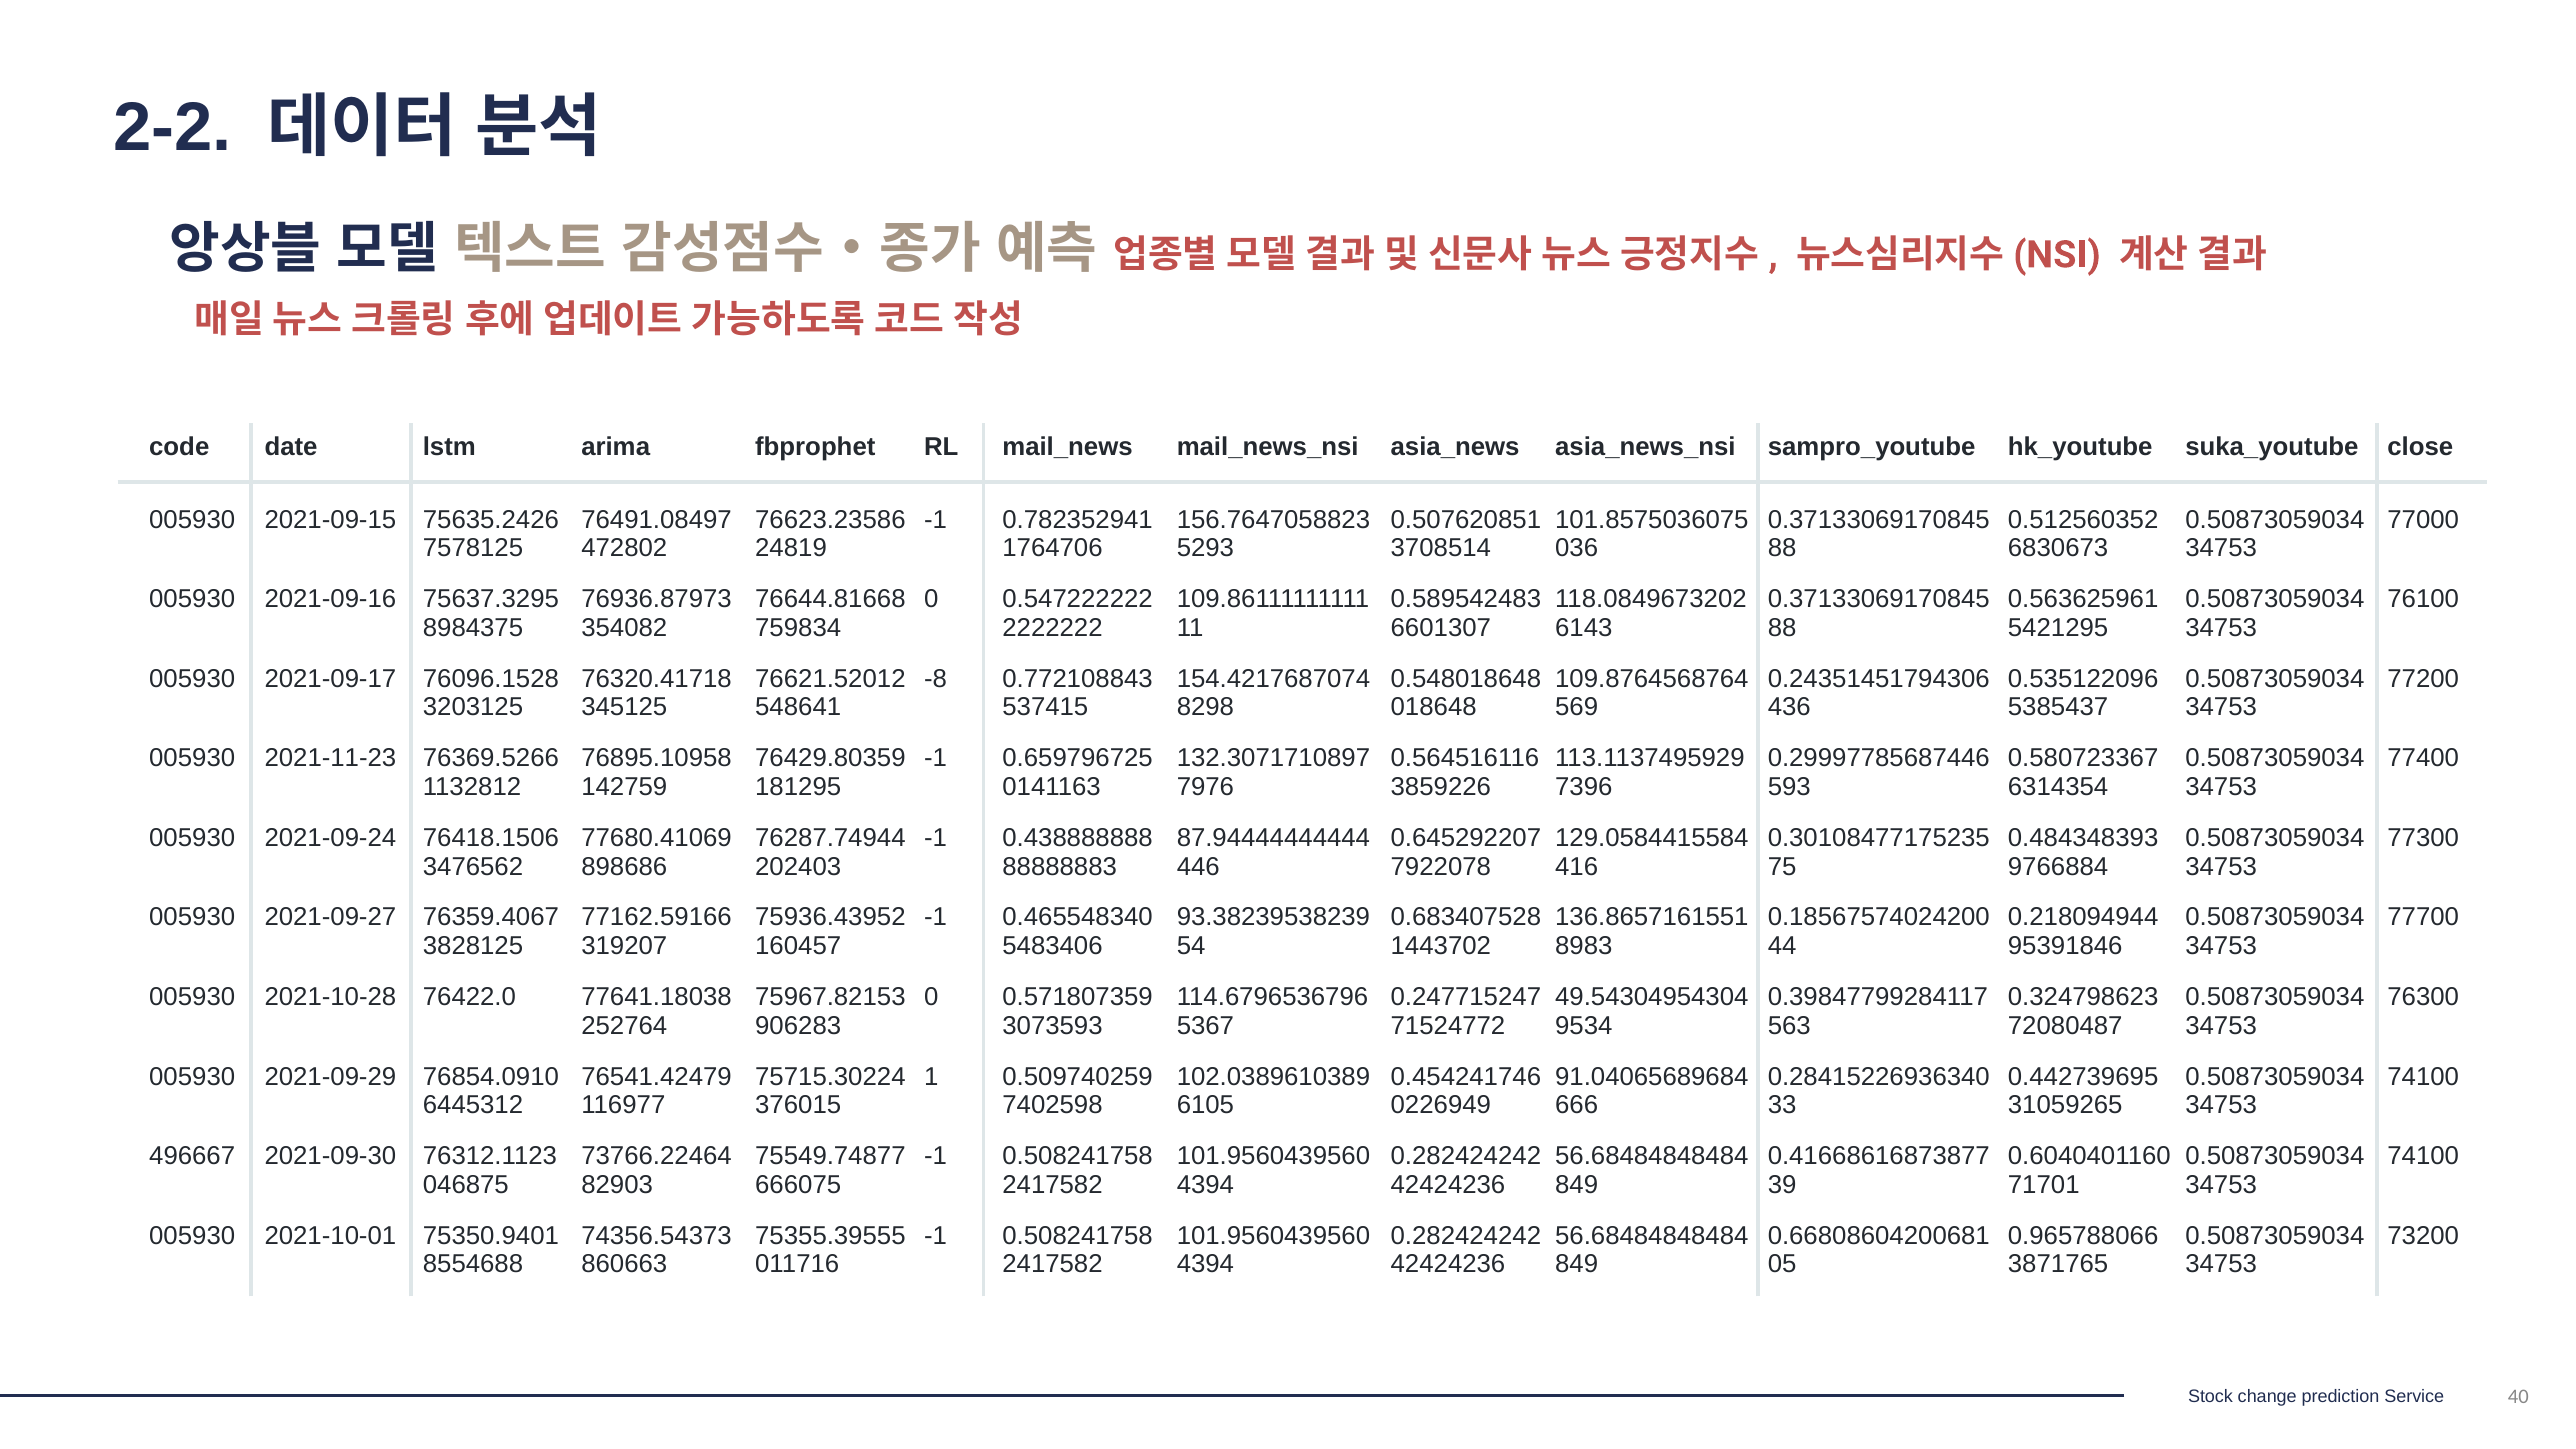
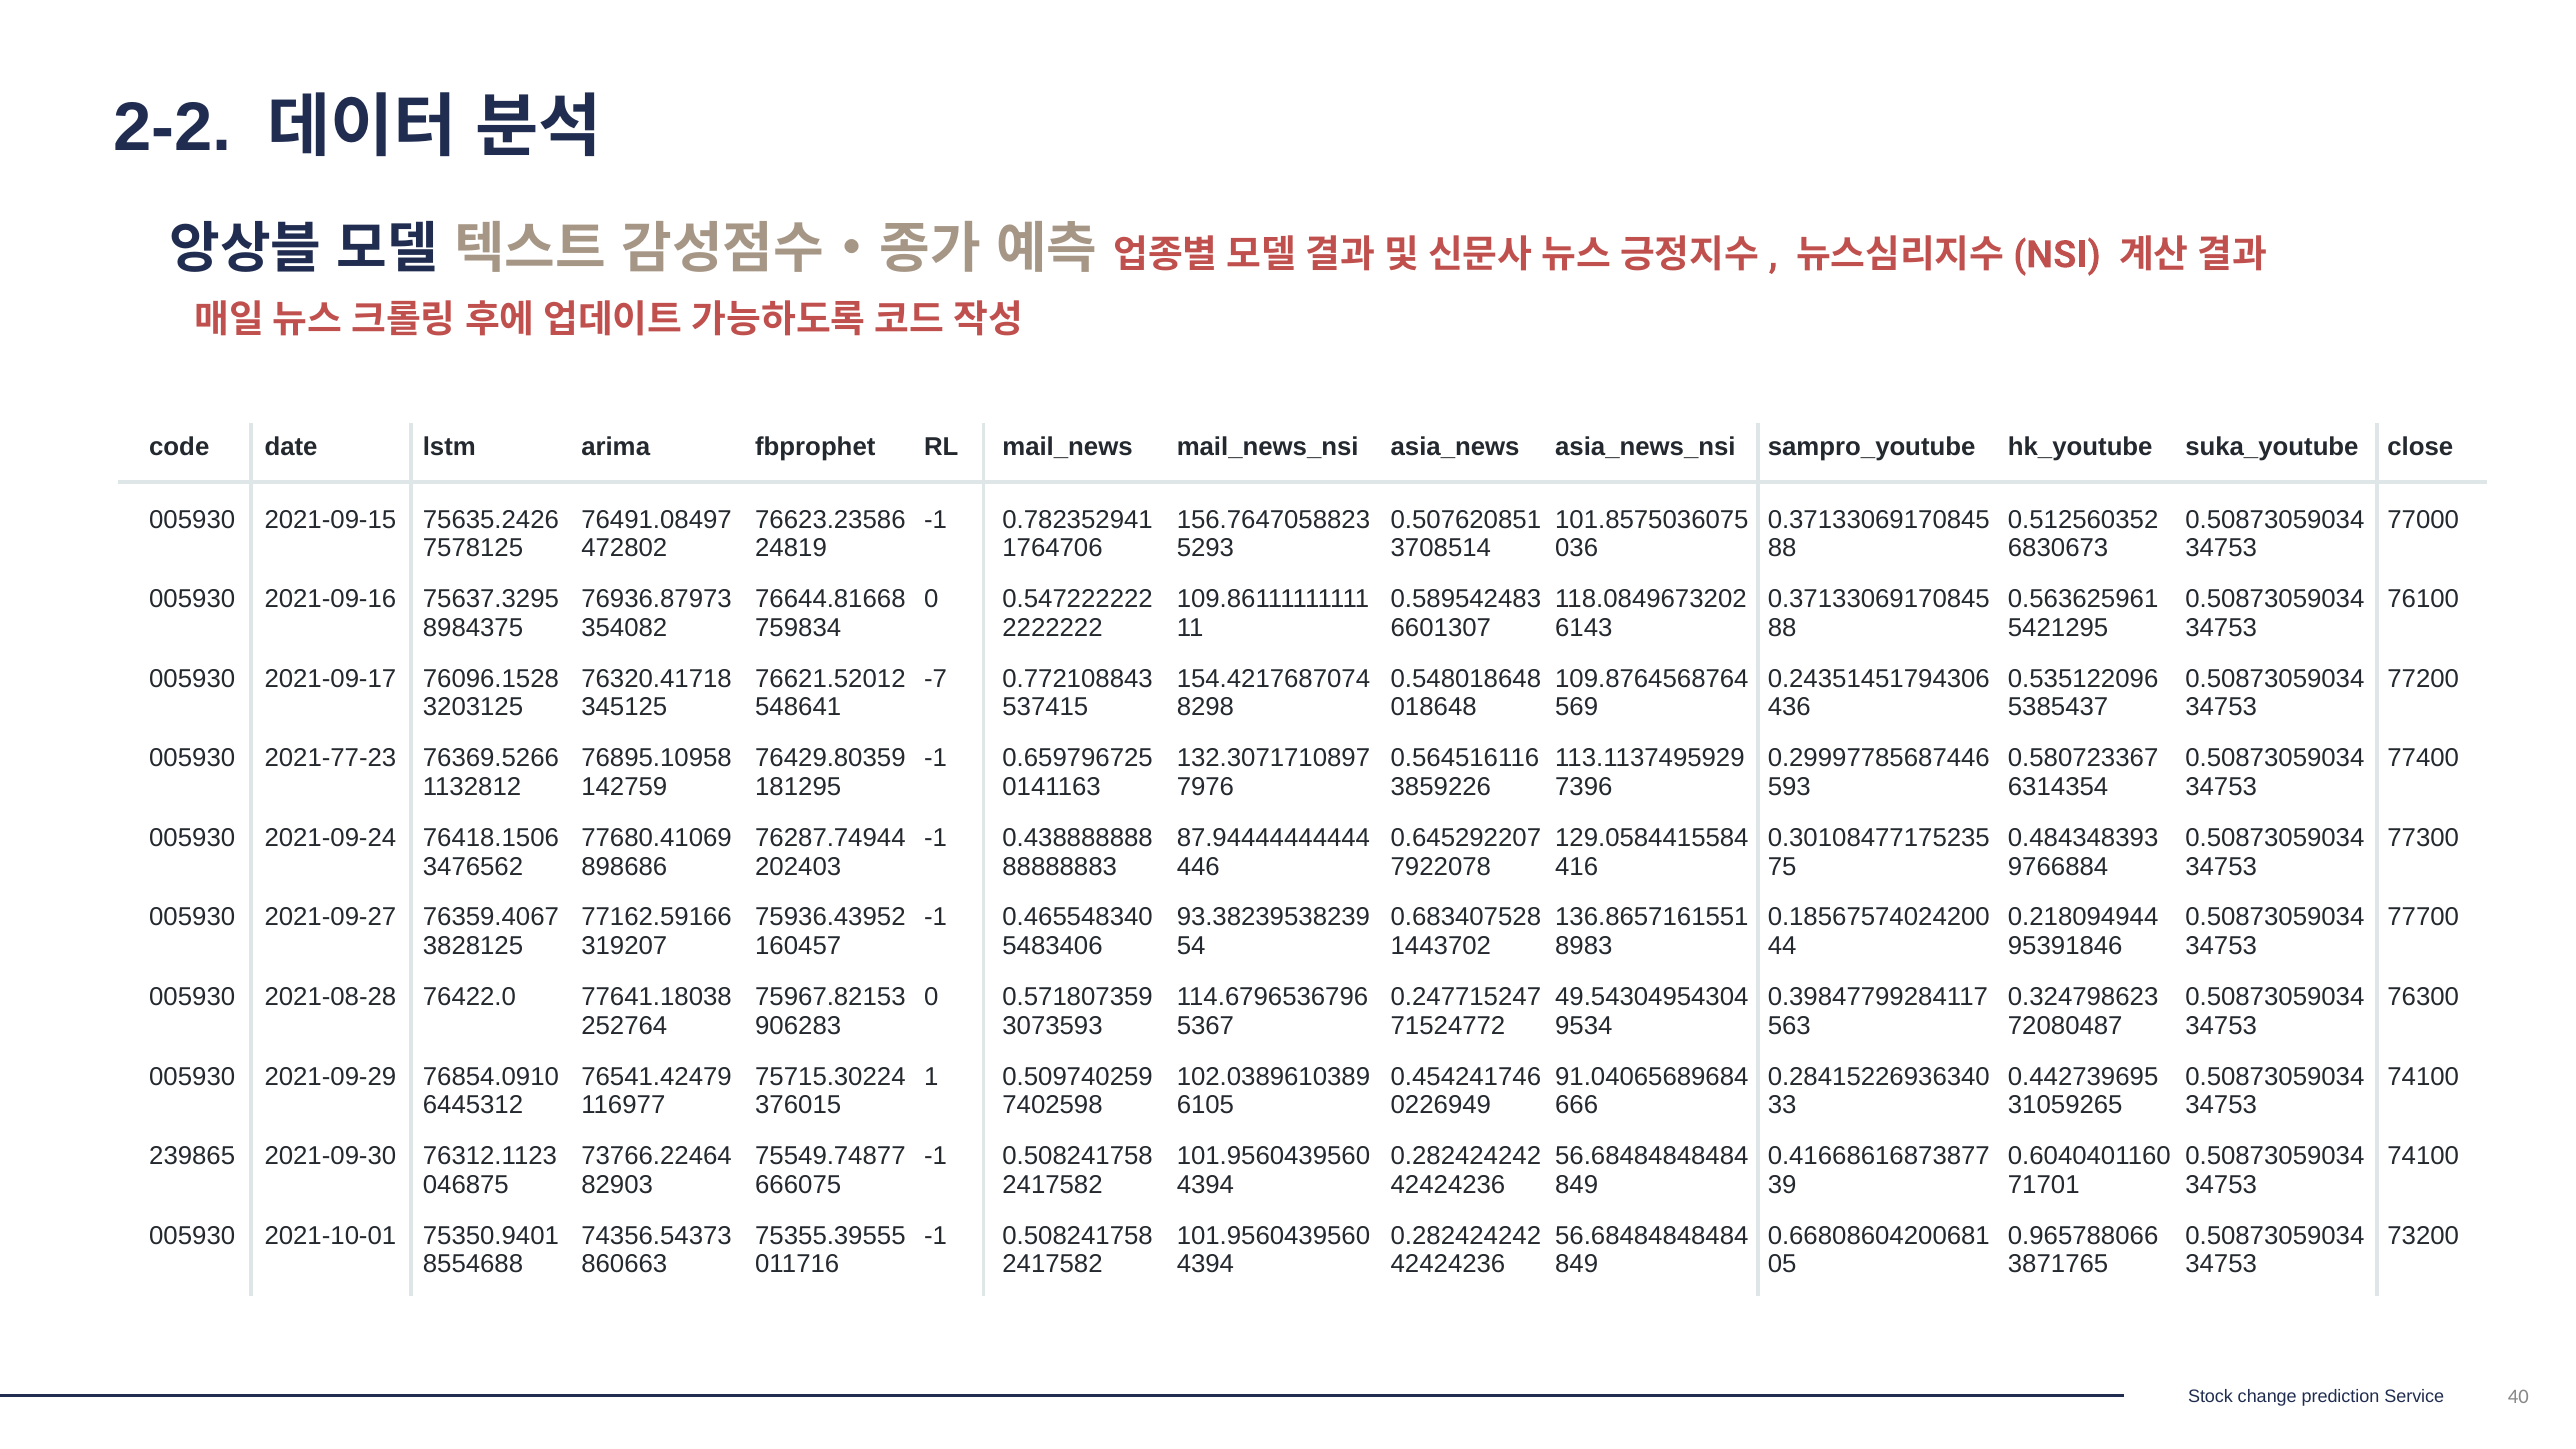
-8: -8 -> -7 (935, 679)
2021-11-23: 2021-11-23 -> 2021-77-23 (330, 758)
2021-10-28: 2021-10-28 -> 2021-08-28 (330, 997)
496667: 496667 -> 239865 (192, 1156)
